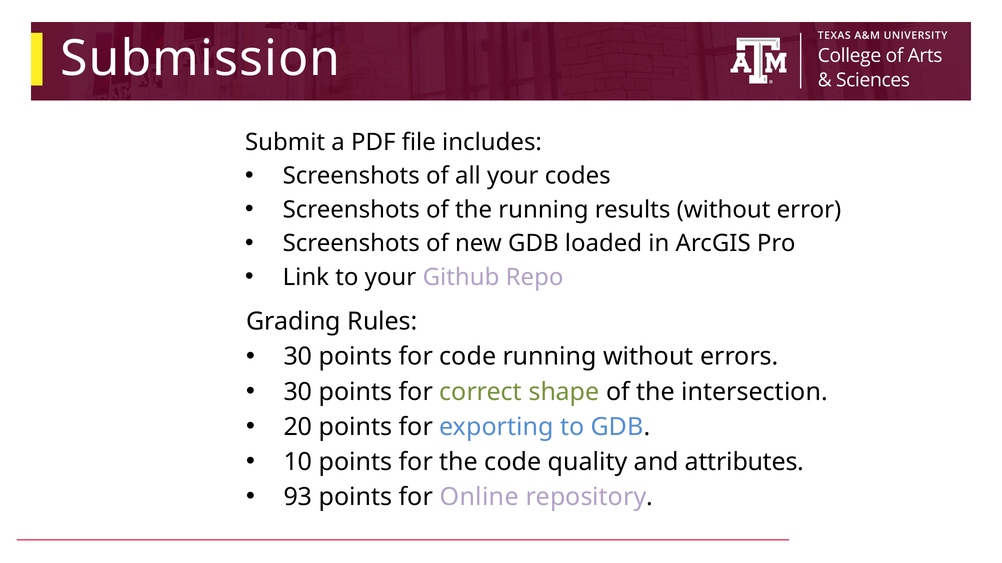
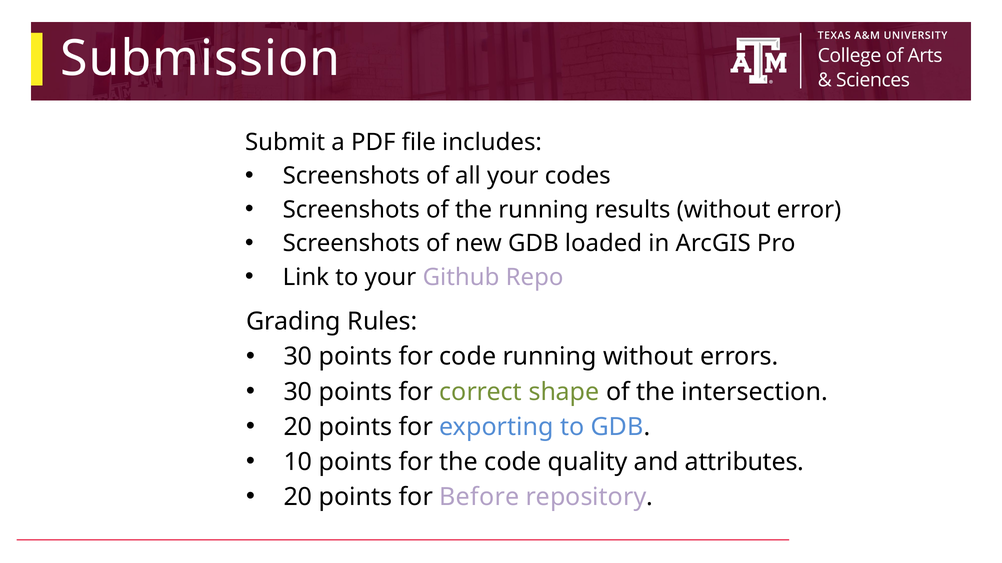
93: 93 -> 20 (298, 497)
Online: Online -> Before (479, 497)
